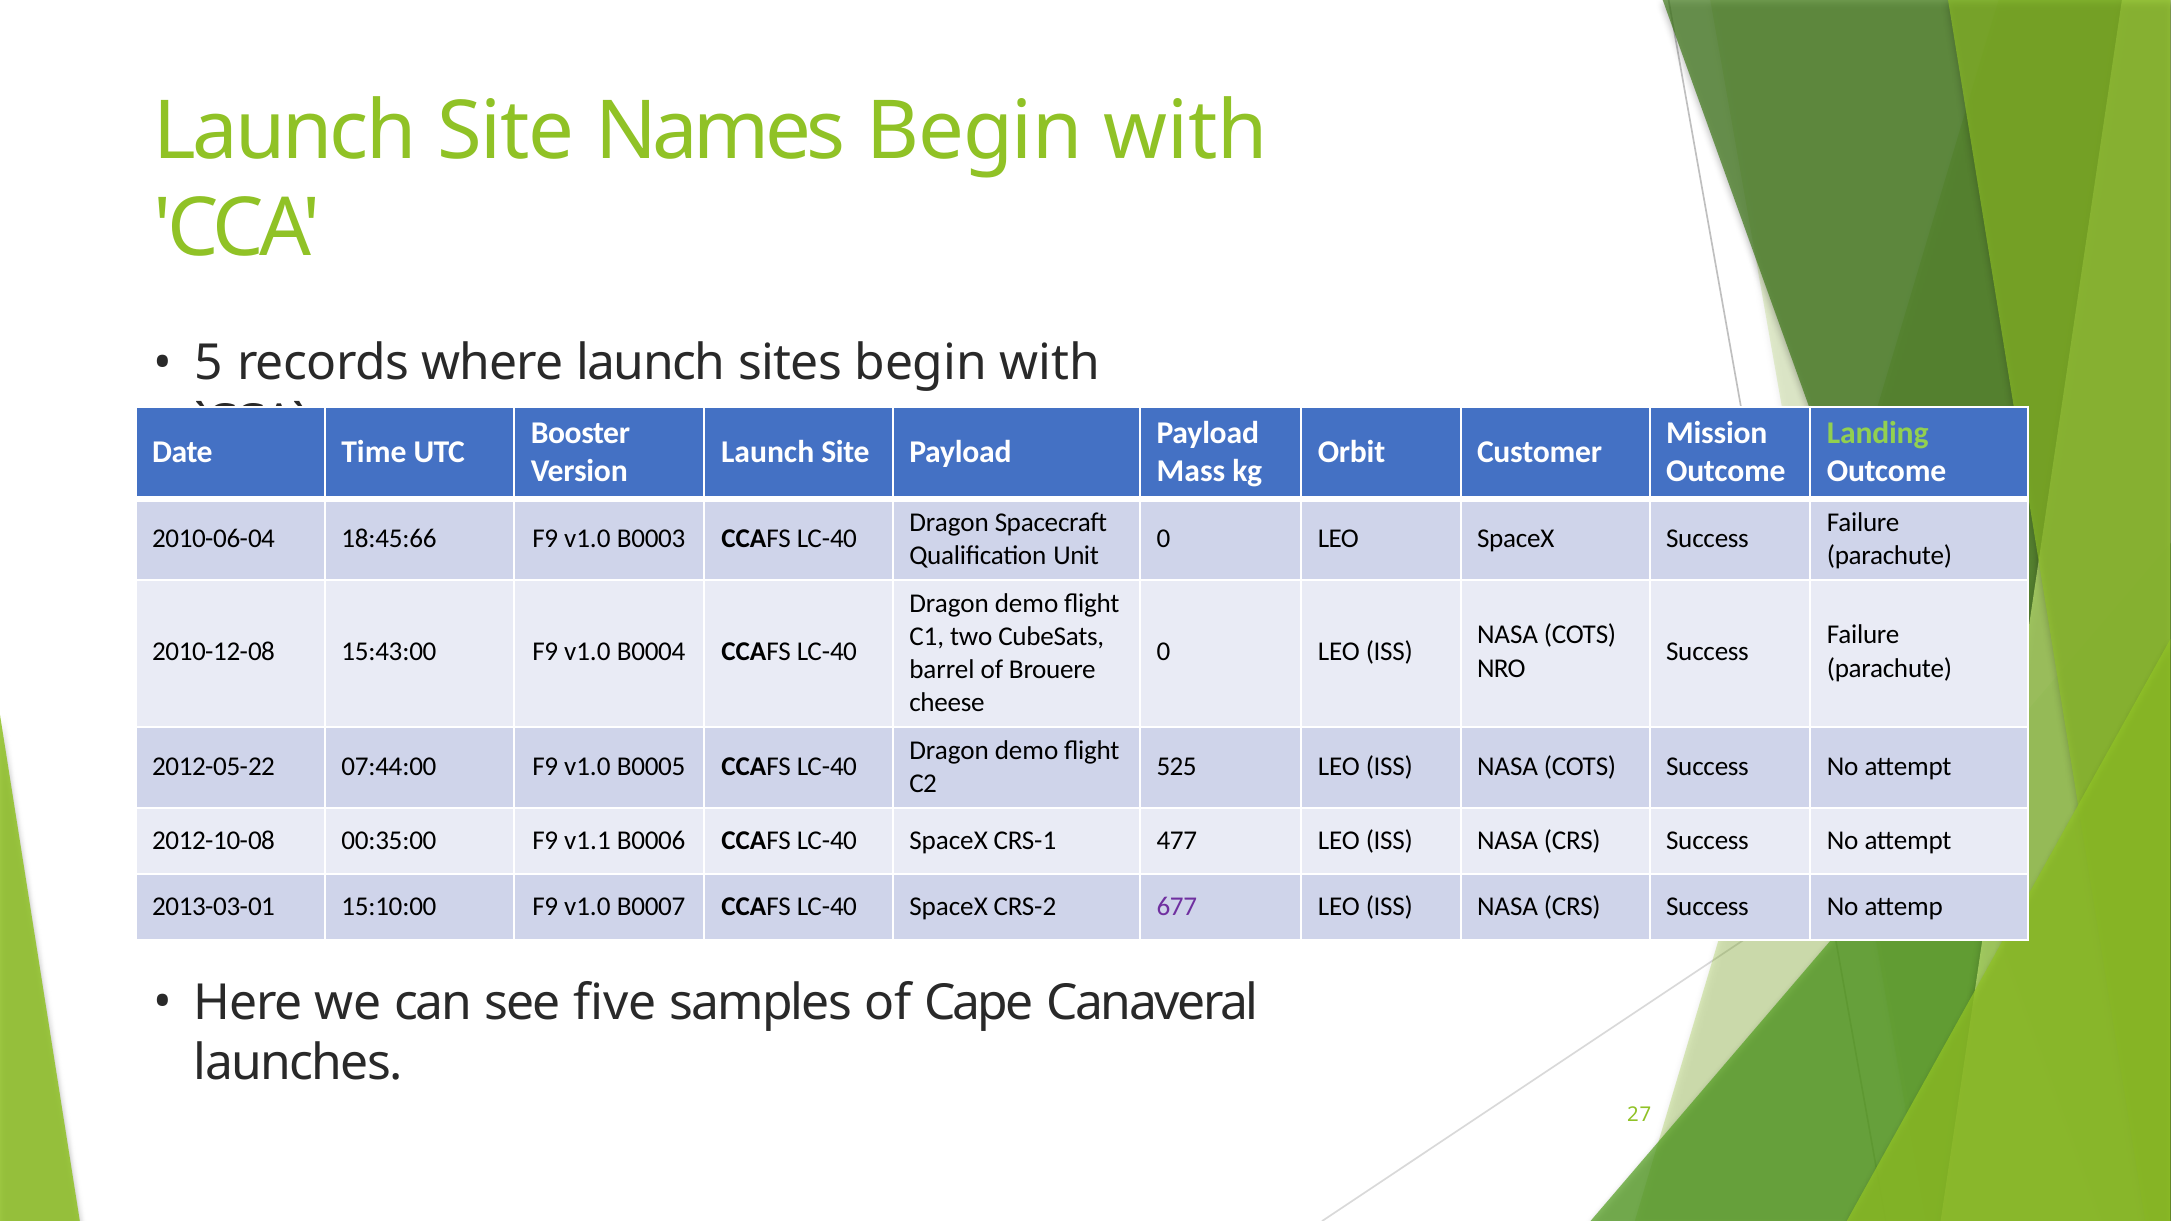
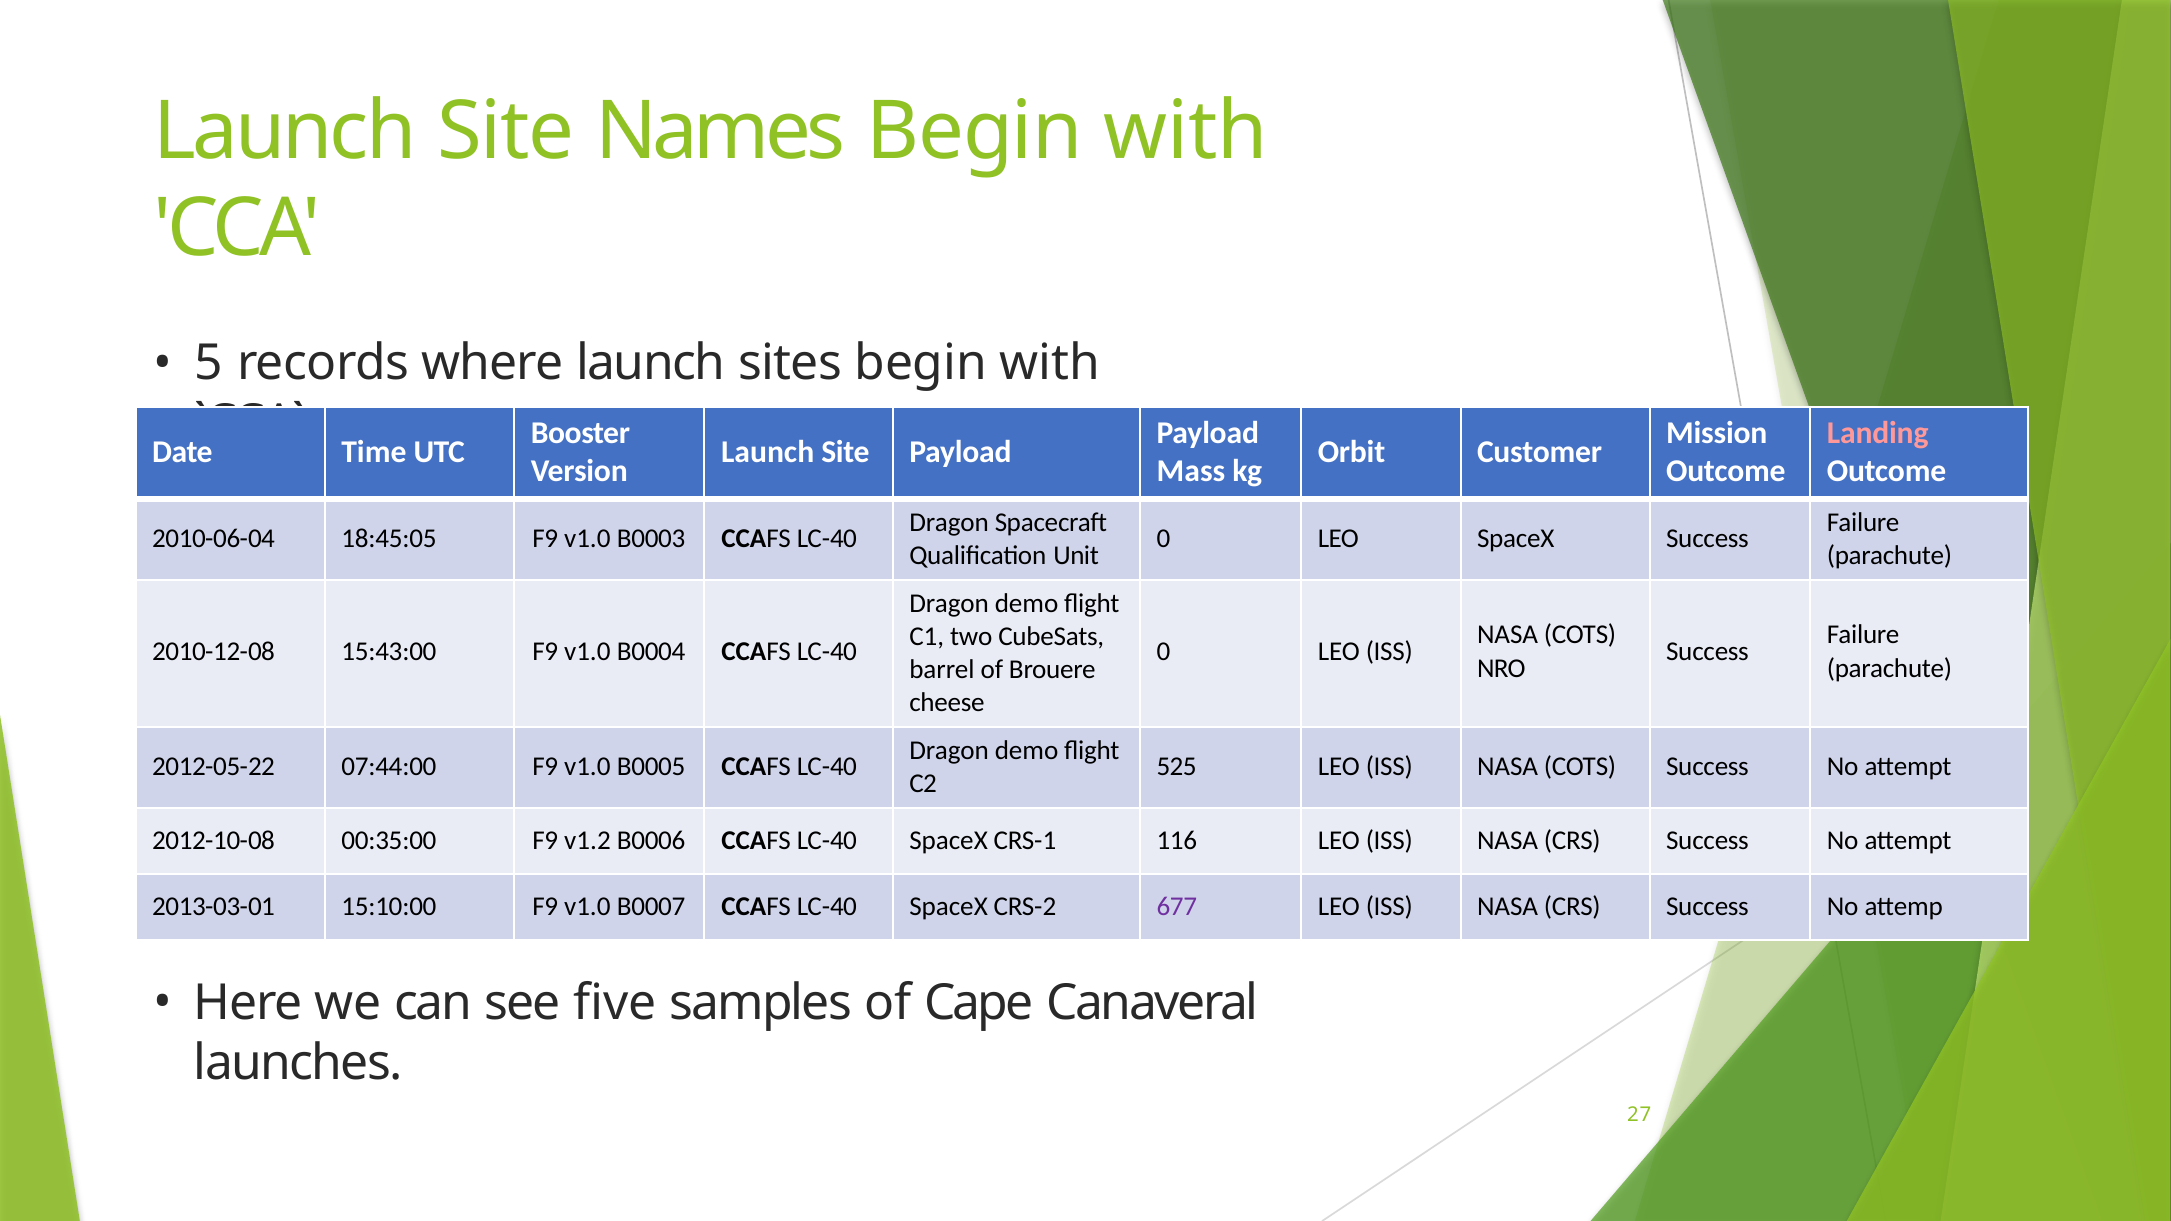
Landing colour: light green -> pink (1878, 433)
18:45:66: 18:45:66 -> 18:45:05 (389, 538)
v1.1: v1.1 -> v1.2 (587, 840)
477: 477 -> 116 (1177, 840)
